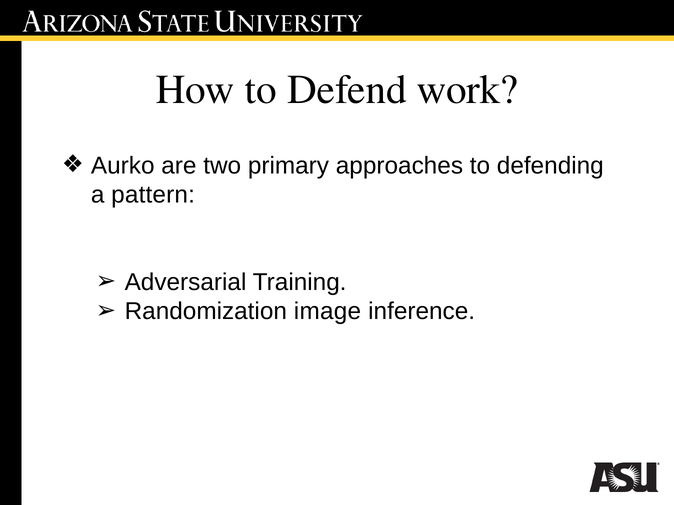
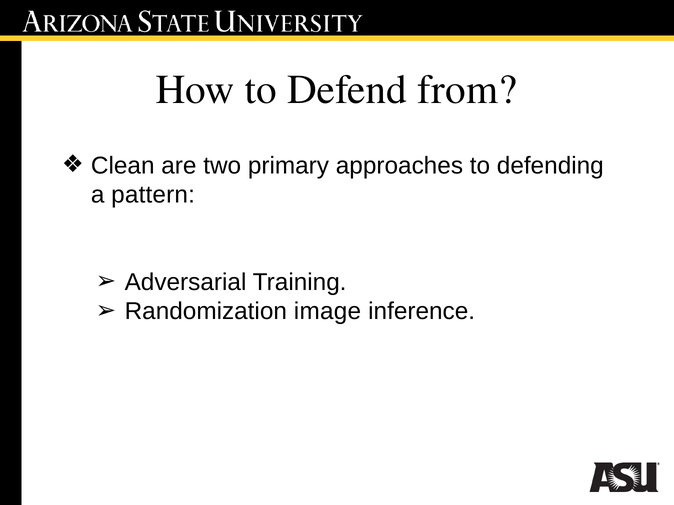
work: work -> from (467, 90)
Aurko: Aurko -> Clean (123, 166)
